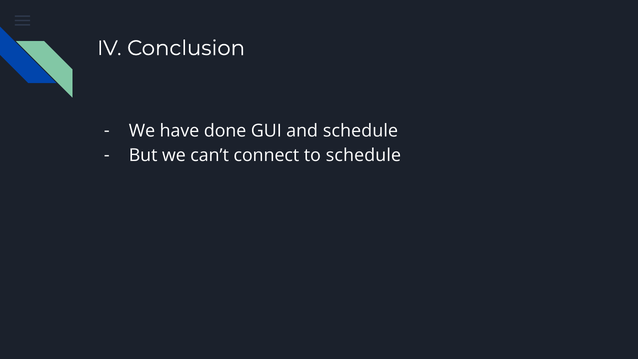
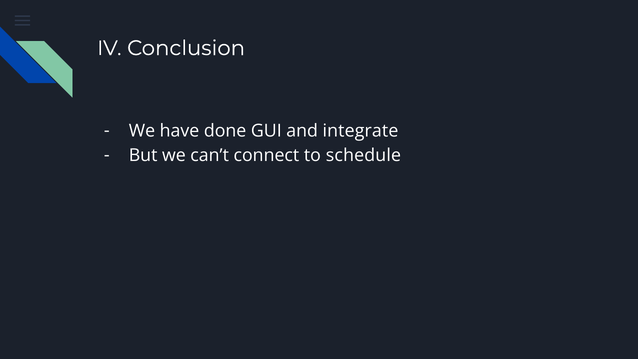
and schedule: schedule -> integrate (360, 131)
